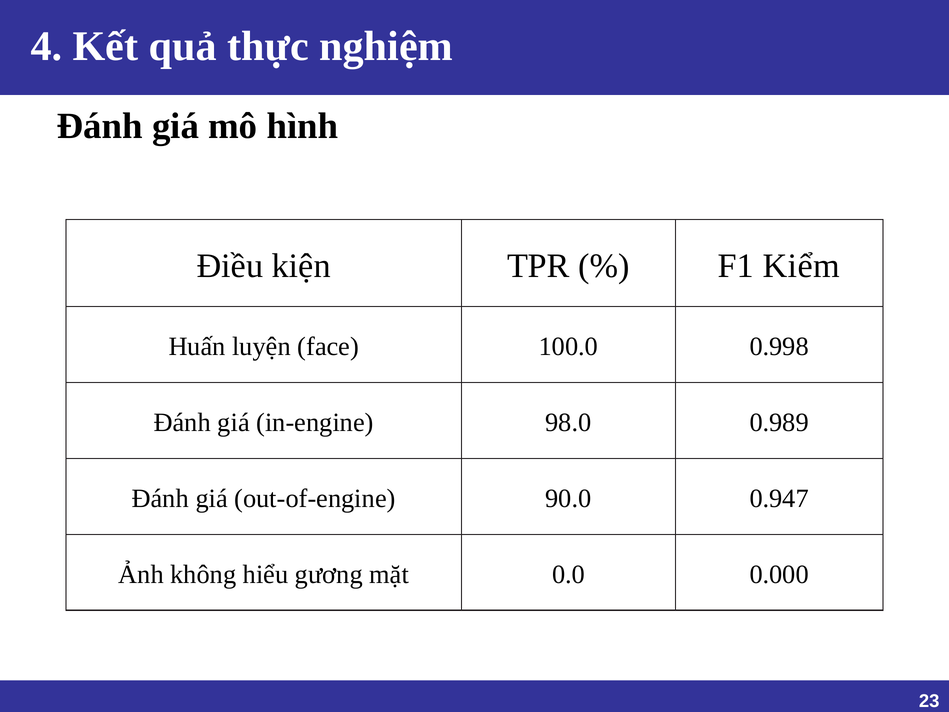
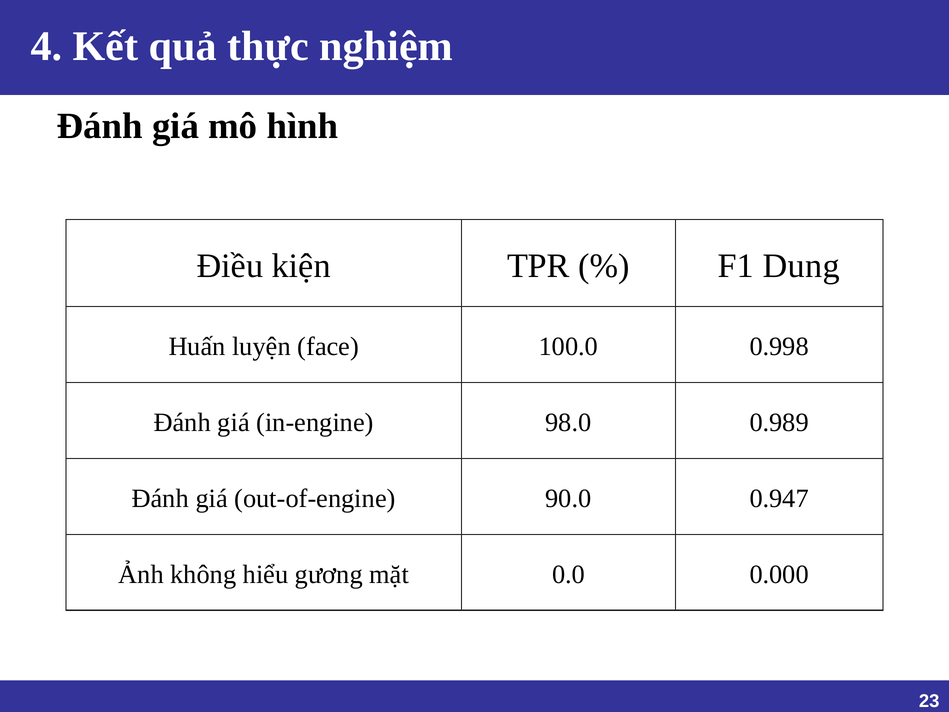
Kiểm: Kiểm -> Dung (801, 266)
